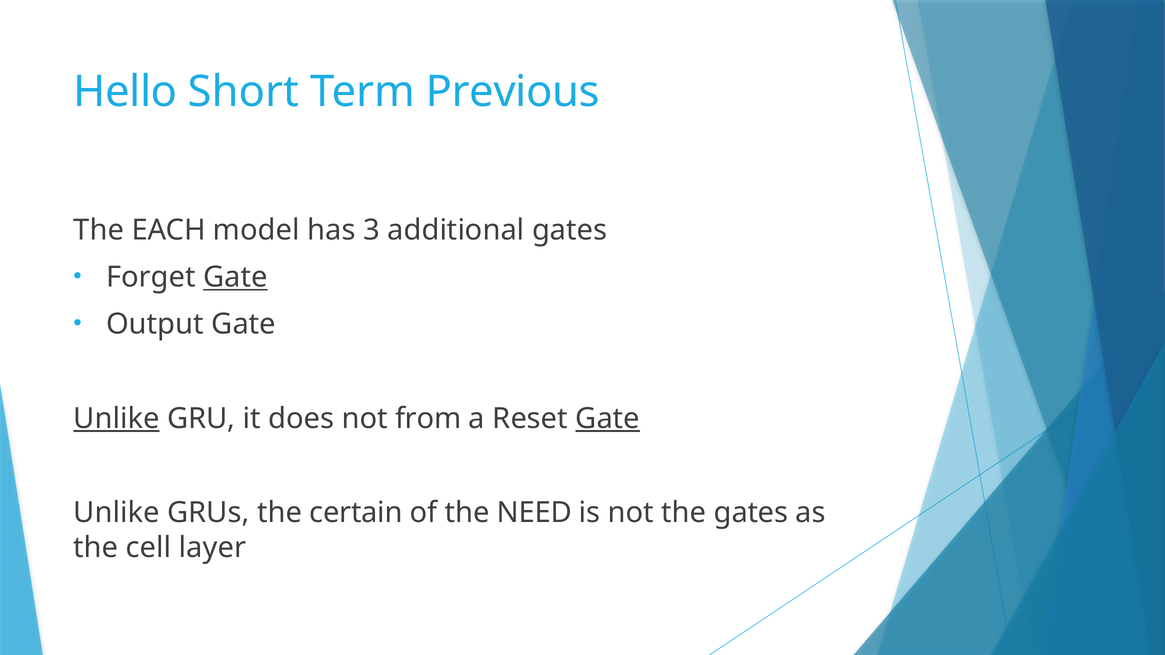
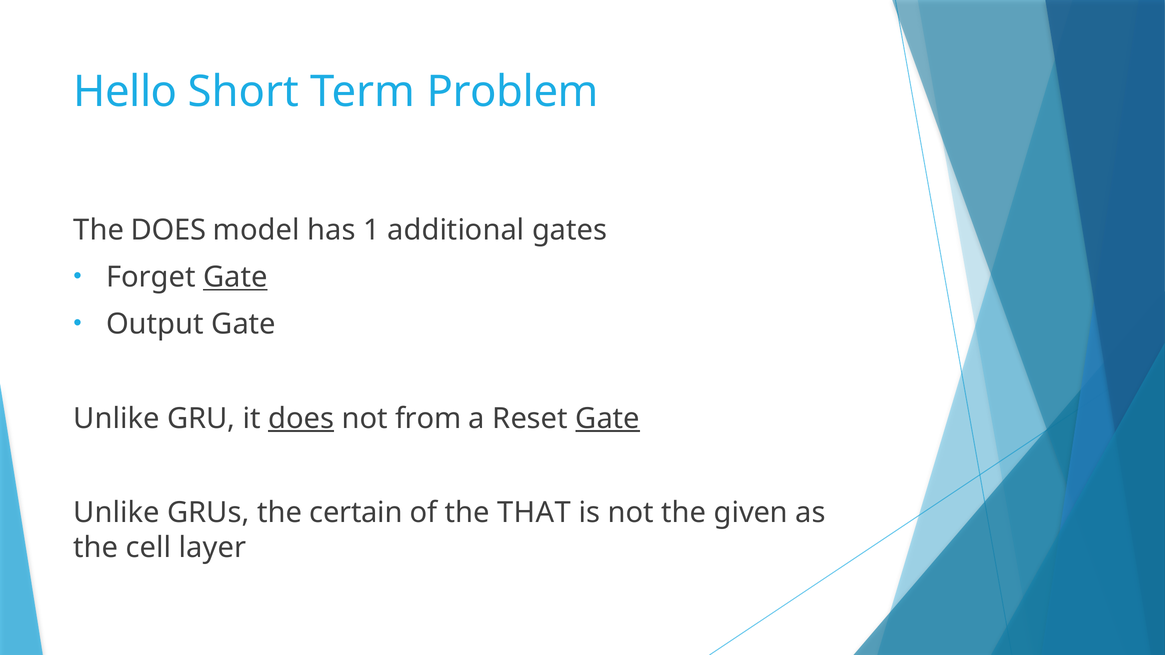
Previous: Previous -> Problem (513, 92)
The EACH: EACH -> DOES (169, 230)
3: 3 -> 1 (371, 230)
Unlike underline: present -> none (117, 419)
does underline: none -> present (301, 419)
NEED: NEED -> THAT (534, 513)
the gates: gates -> given (751, 513)
